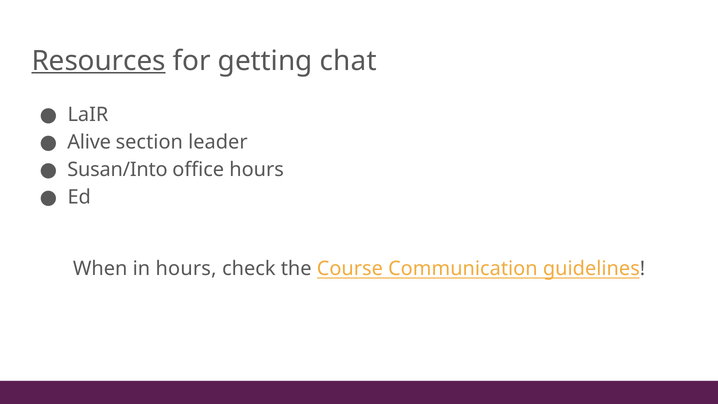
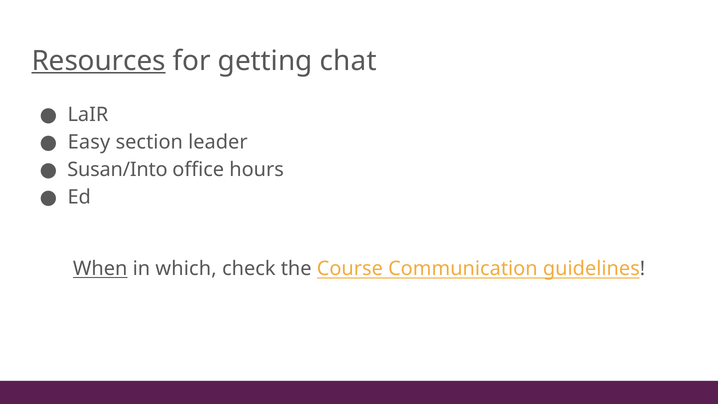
Alive: Alive -> Easy (89, 142)
When underline: none -> present (100, 269)
in hours: hours -> which (186, 269)
